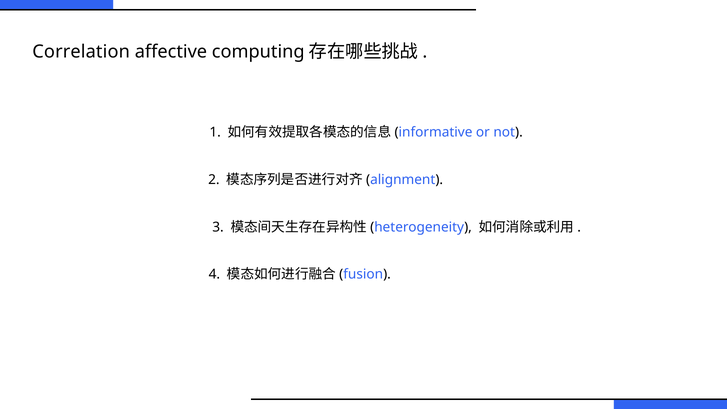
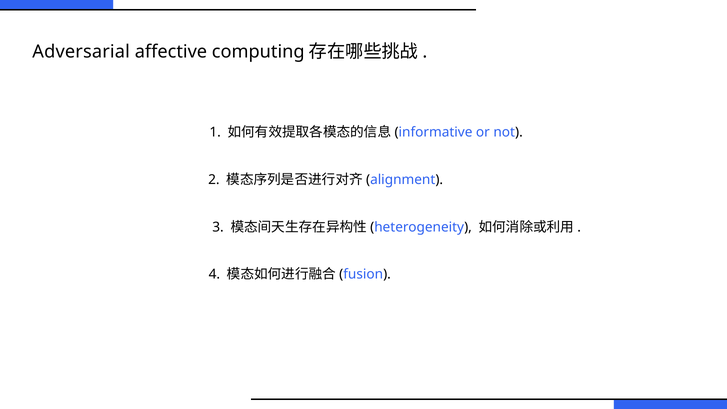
Correlation: Correlation -> Adversarial (81, 52)
